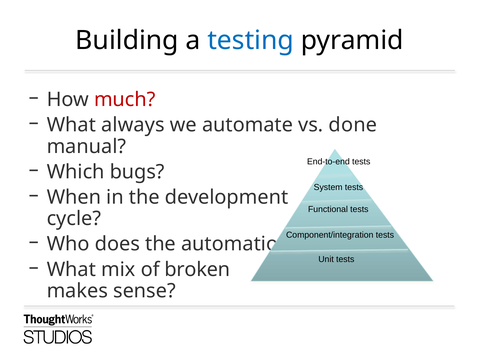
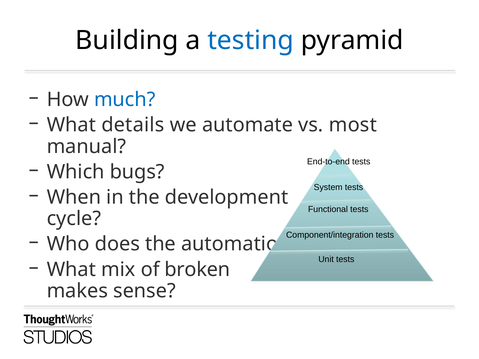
much colour: red -> blue (125, 100)
always: always -> details (133, 125)
done: done -> most (353, 125)
